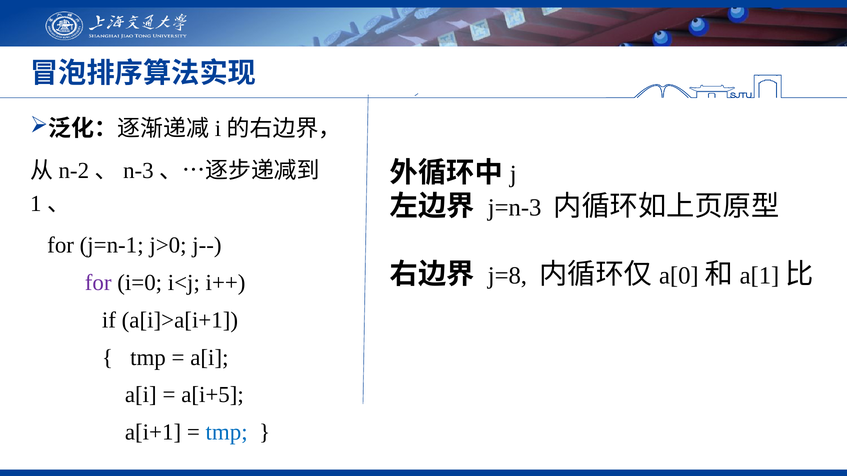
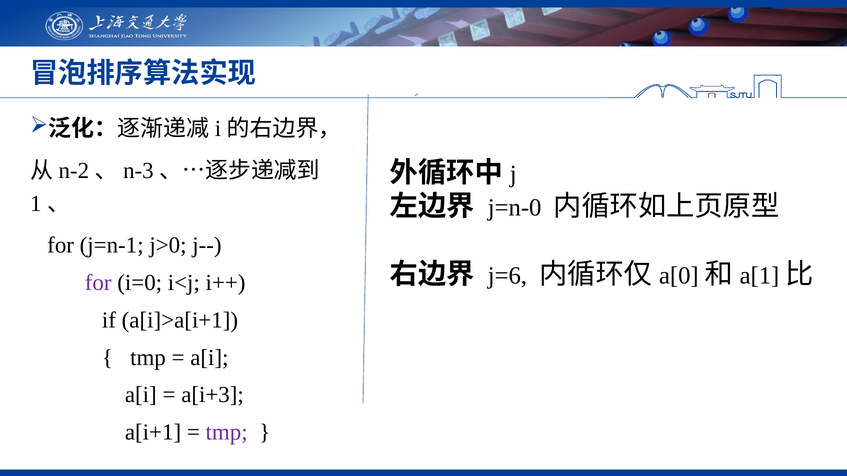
j=n-3: j=n-3 -> j=n-0 (515, 208)
j=8: j=8 -> j=6 (507, 276)
a[i+5: a[i+5 -> a[i+3 (213, 395)
tmp colour: blue -> purple (227, 433)
